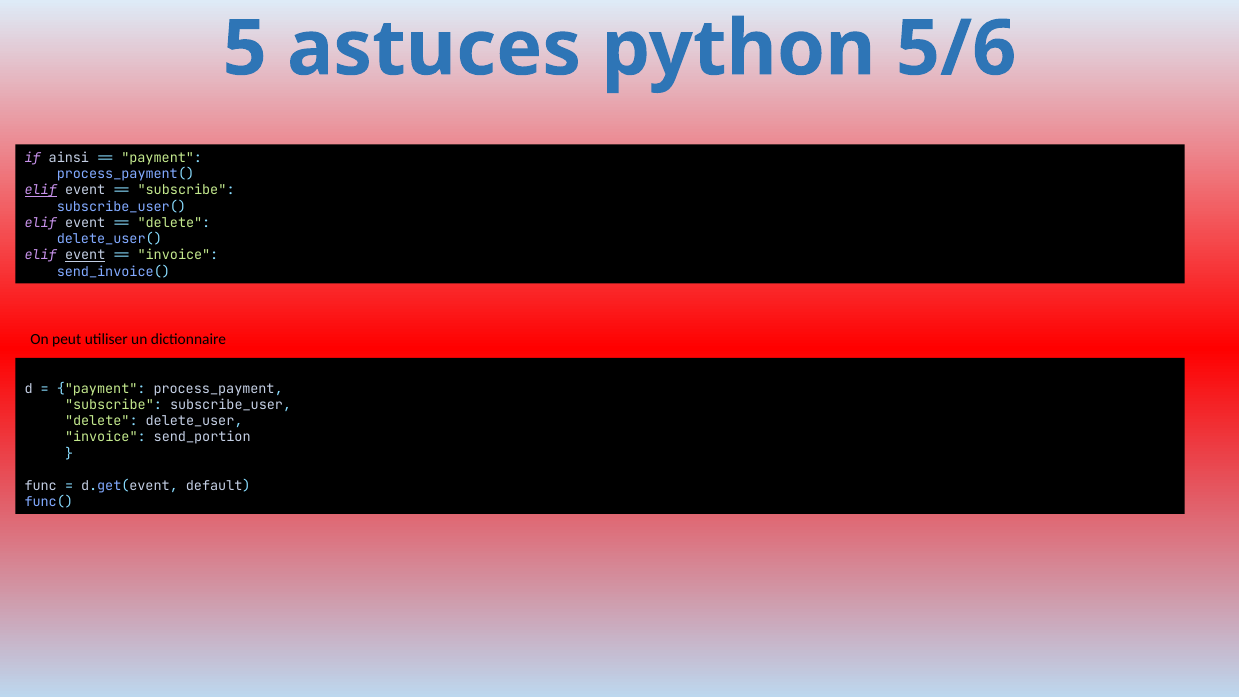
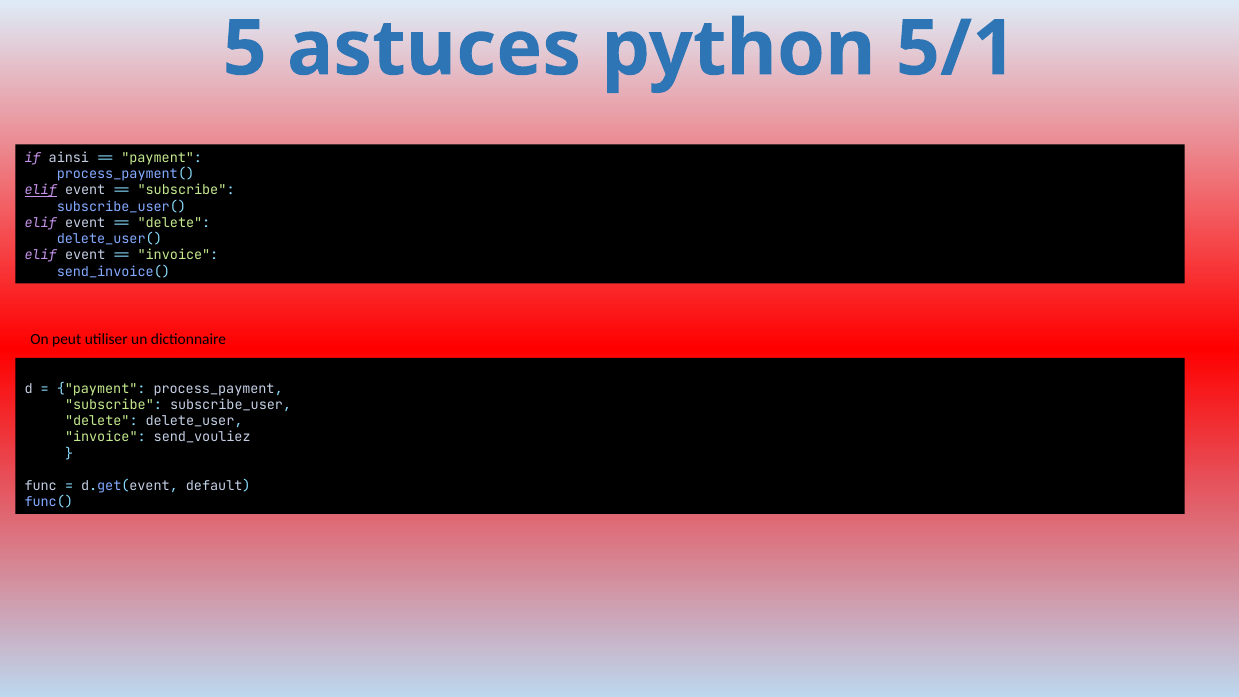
5/6: 5/6 -> 5/1 (956, 49)
event underline: present -> none (85, 255)
send_portion: send_portion -> send_vouliez (202, 437)
